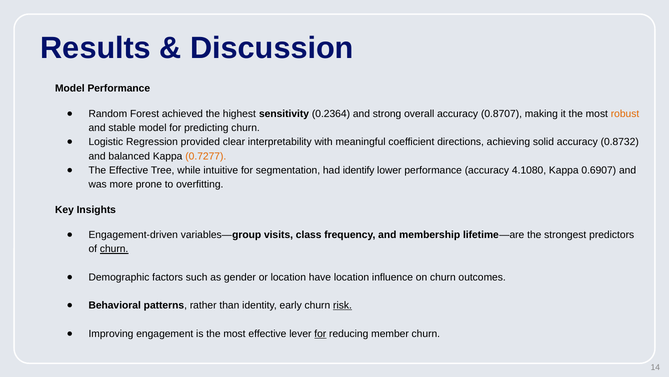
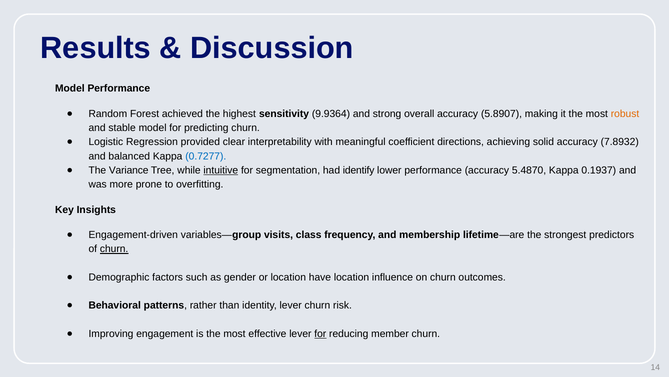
0.2364: 0.2364 -> 9.9364 (331, 114)
0.8707: 0.8707 -> 5.8907 (502, 114)
0.8732: 0.8732 -> 7.8932 (620, 142)
0.7277 colour: orange -> blue (206, 156)
The Effective: Effective -> Variance (129, 170)
intuitive underline: none -> present (221, 170)
4.1080: 4.1080 -> 5.4870 (529, 170)
0.6907: 0.6907 -> 0.1937 (599, 170)
identity early: early -> lever (291, 305)
risk underline: present -> none (342, 305)
